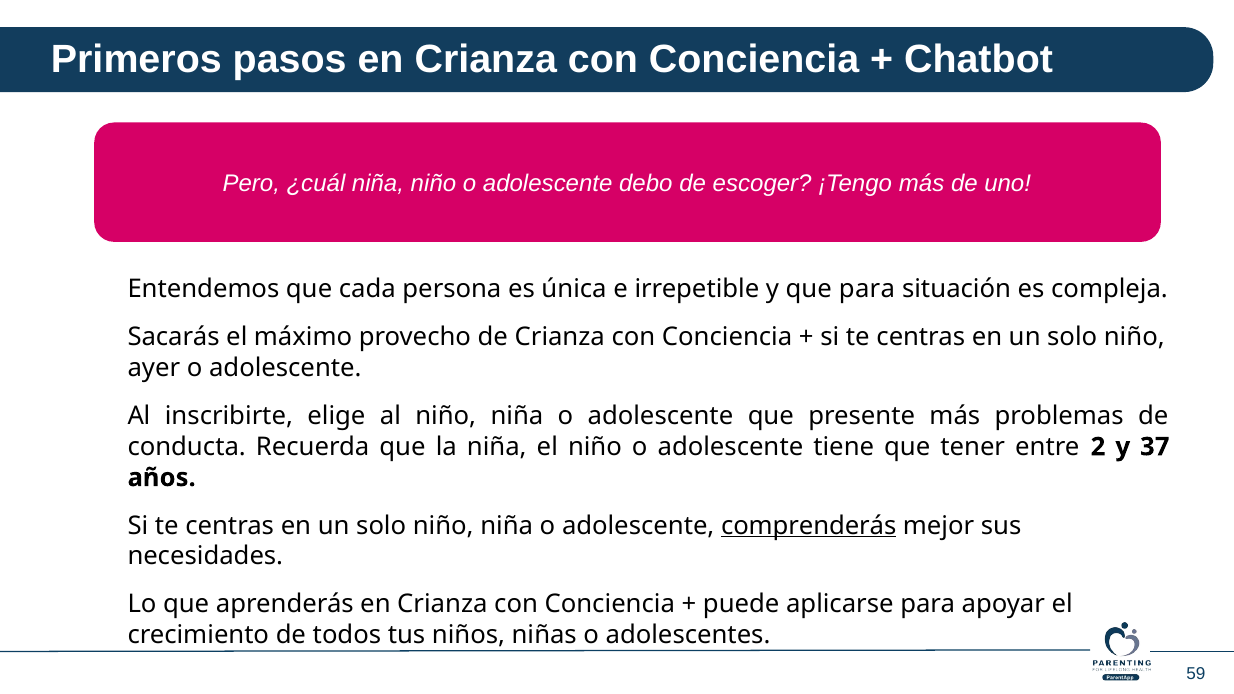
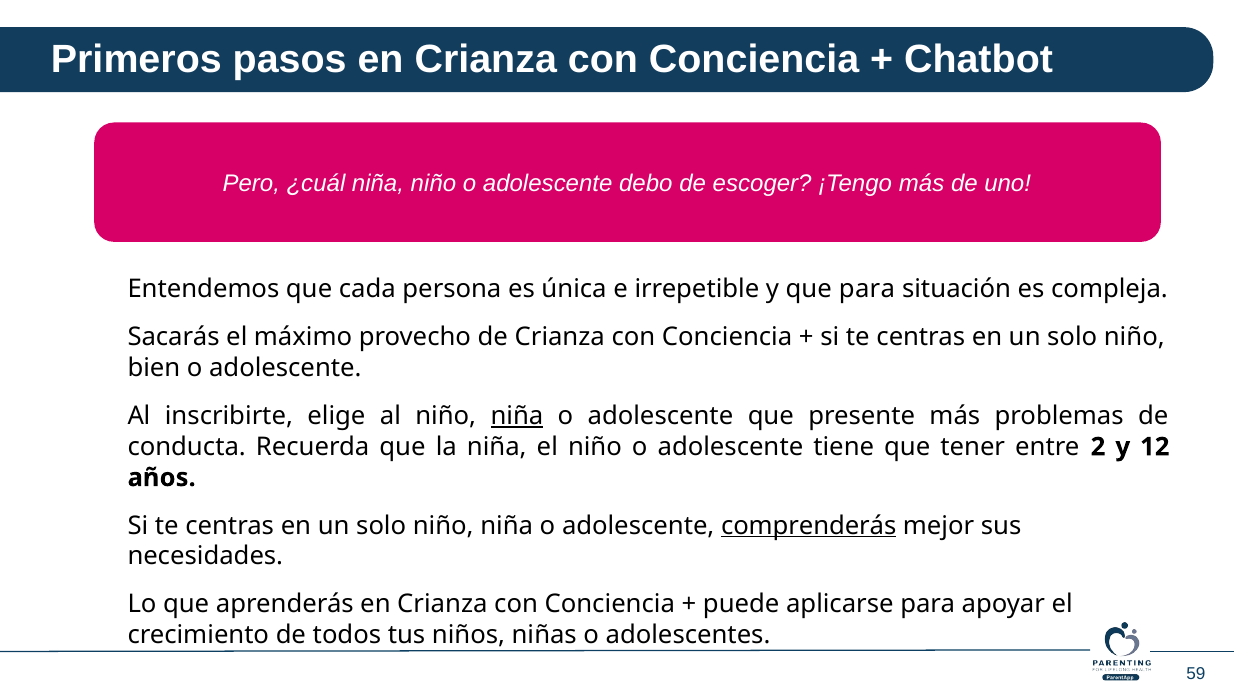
ayer: ayer -> bien (154, 368)
niña underline: none -> present (517, 416)
37: 37 -> 12 (1155, 447)
